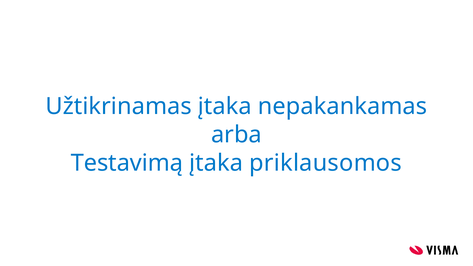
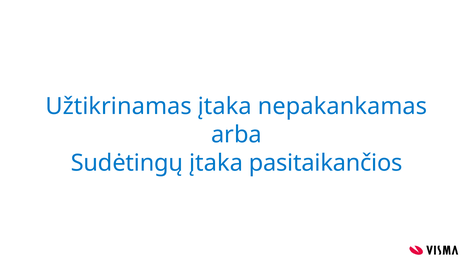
Testavimą: Testavimą -> Sudėtingų (127, 163)
priklausomos: priklausomos -> pasitaikančios (326, 163)
